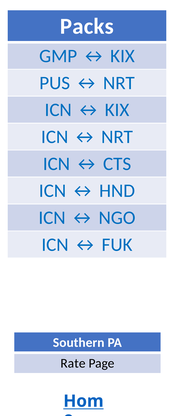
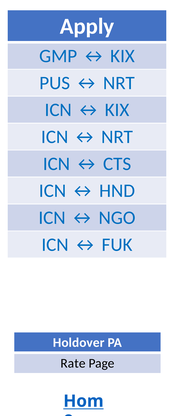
Packs: Packs -> Apply (87, 26)
Southern: Southern -> Holdover (79, 343)
